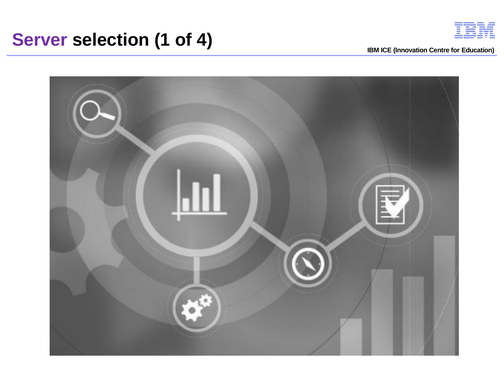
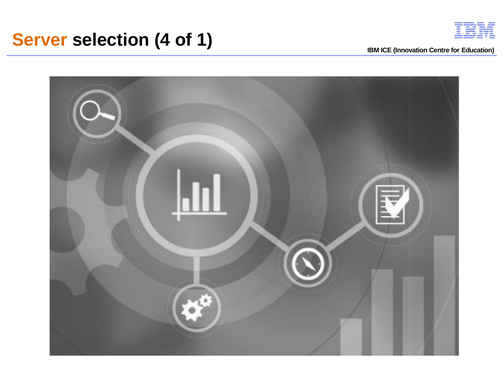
Server colour: purple -> orange (40, 40)
1: 1 -> 4 (162, 40)
4: 4 -> 1 (205, 40)
